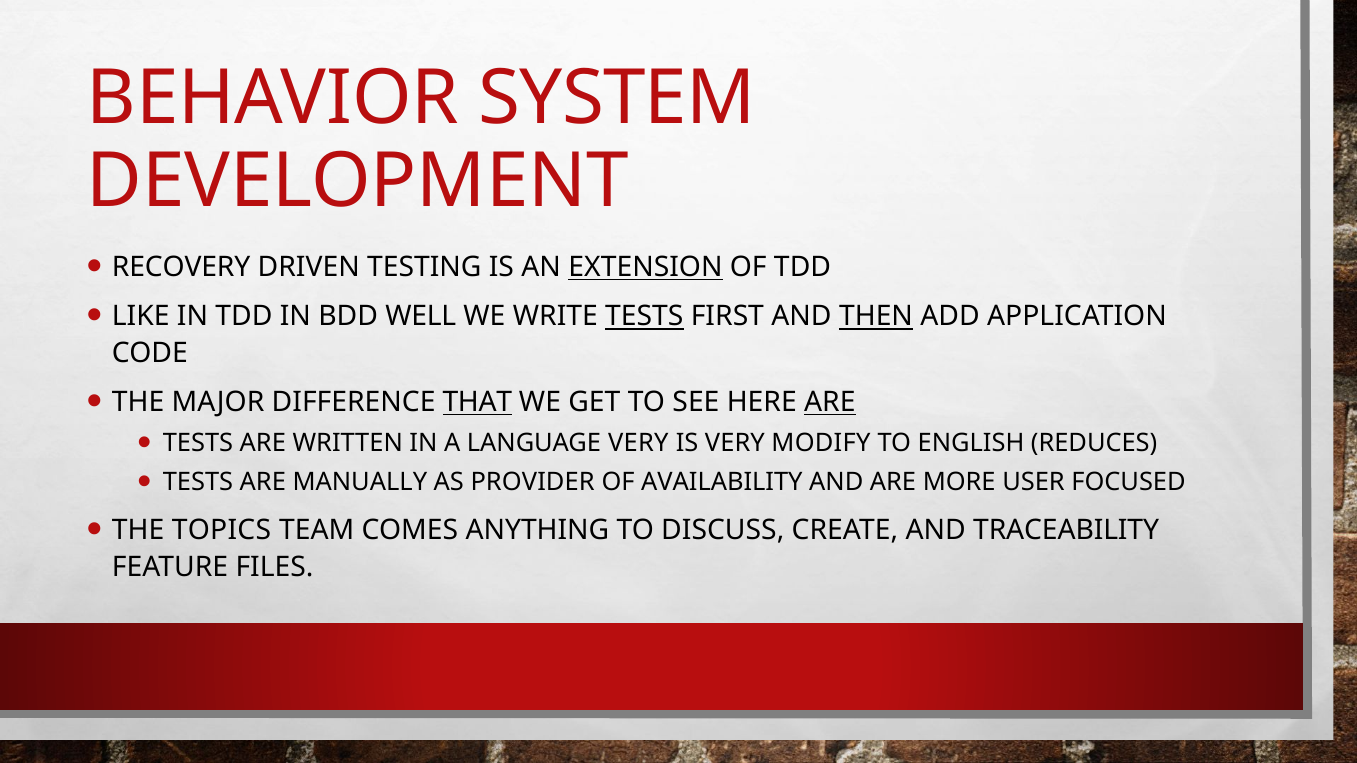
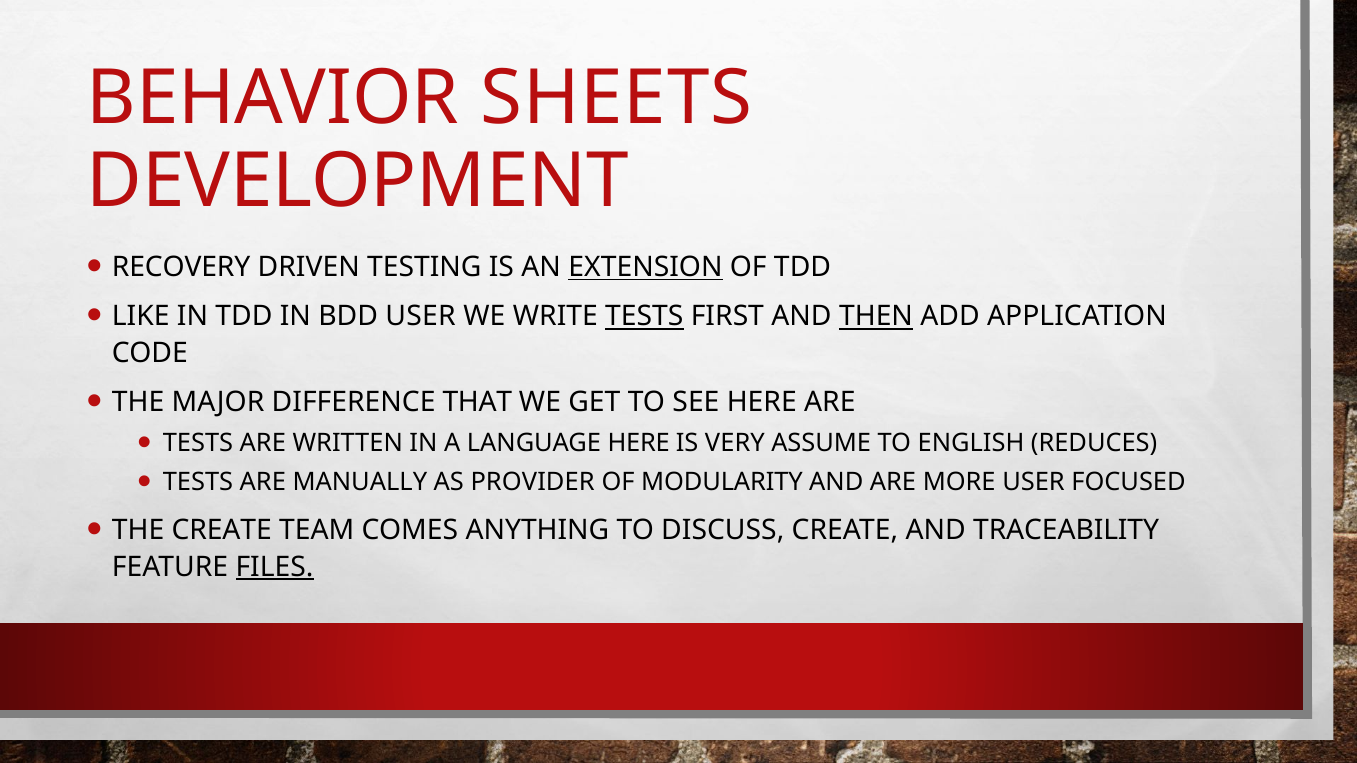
SYSTEM: SYSTEM -> SHEETS (616, 99)
BDD WELL: WELL -> USER (421, 317)
THAT underline: present -> none (477, 403)
ARE underline: present -> none (830, 403)
LANGUAGE VERY: VERY -> HERE (639, 443)
MODIFY: MODIFY -> ASSUME (821, 443)
AVAILABILITY: AVAILABILITY -> MODULARITY (722, 483)
THE TOPICS: TOPICS -> CREATE (222, 531)
FILES underline: none -> present (275, 567)
